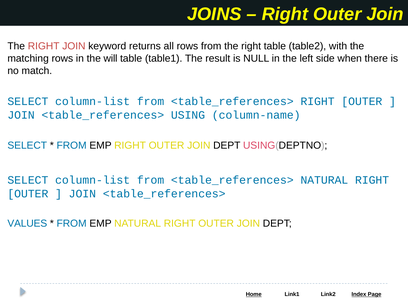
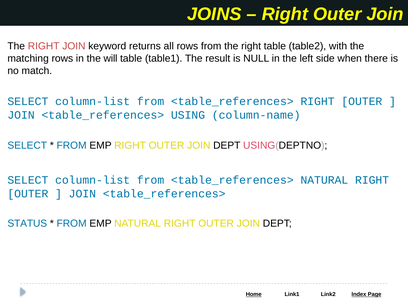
VALUES: VALUES -> STATUS (27, 224)
